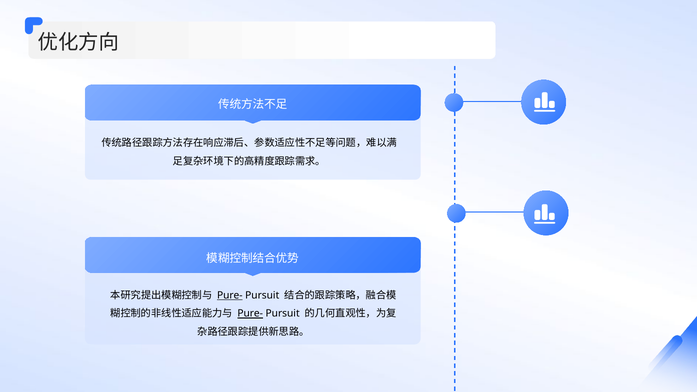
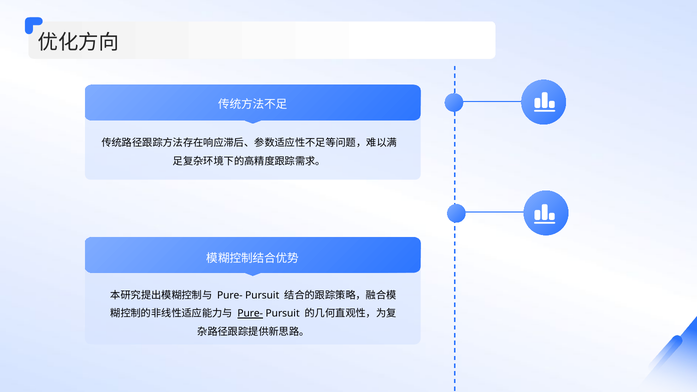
Pure- underline: present -> none (230, 295)
